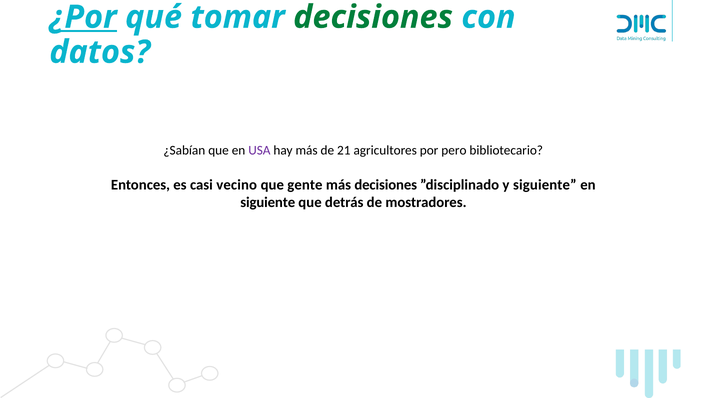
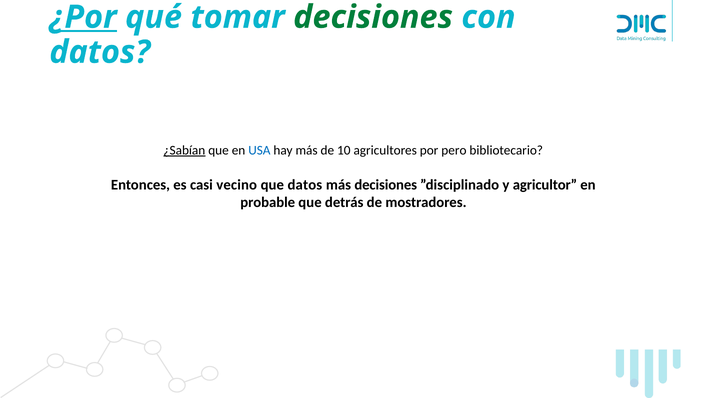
¿Sabían underline: none -> present (184, 150)
USA colour: purple -> blue (259, 150)
21: 21 -> 10 (344, 150)
que gente: gente -> datos (305, 185)
y siguiente: siguiente -> agricultor (545, 185)
siguiente: siguiente -> probable (268, 202)
